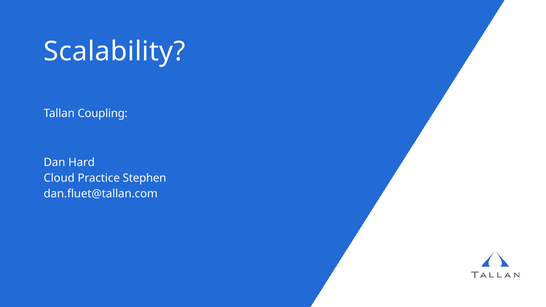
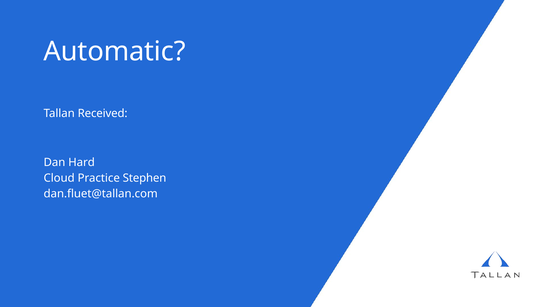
Scalability: Scalability -> Automatic (115, 51)
Coupling: Coupling -> Received (103, 113)
